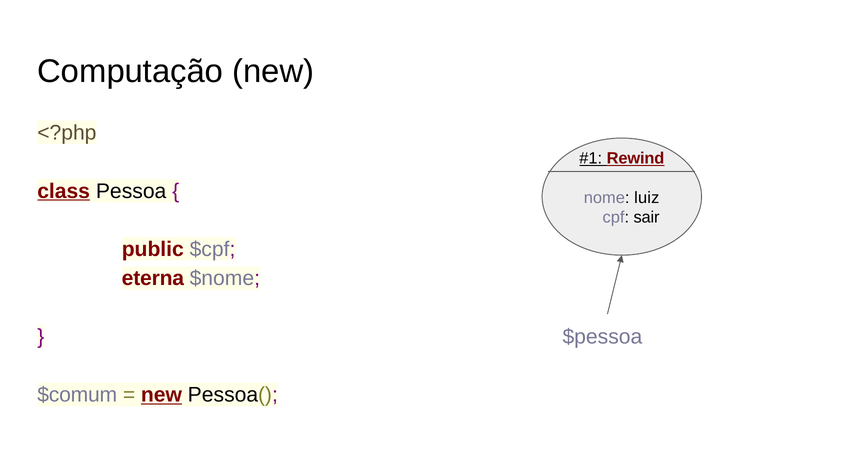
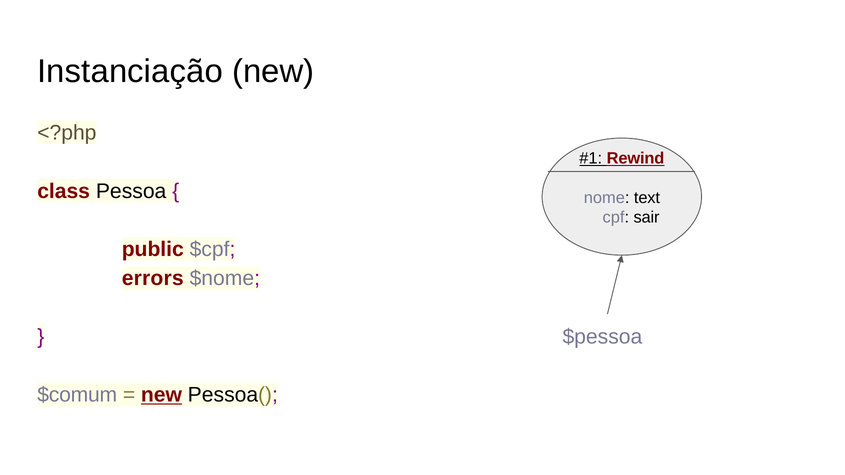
Computação: Computação -> Instanciação (130, 72)
class underline: present -> none (64, 191)
luiz: luiz -> text (647, 198)
eterna: eterna -> errors (153, 279)
